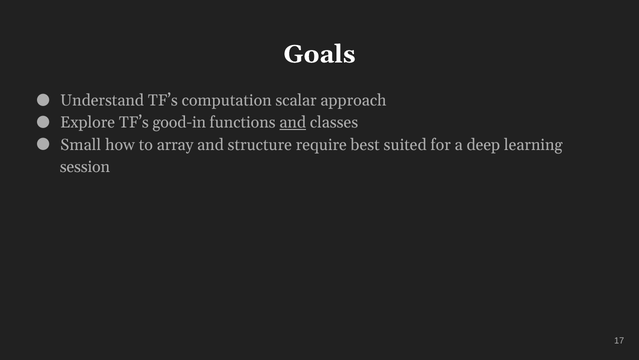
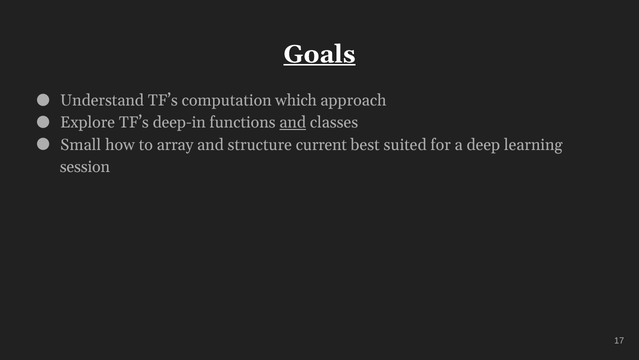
Goals underline: none -> present (320, 54)
scalar: scalar -> which (296, 100)
good-in: good-in -> deep-in (179, 123)
require: require -> current (321, 145)
